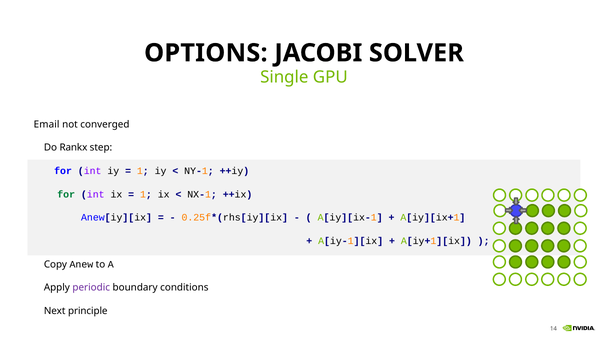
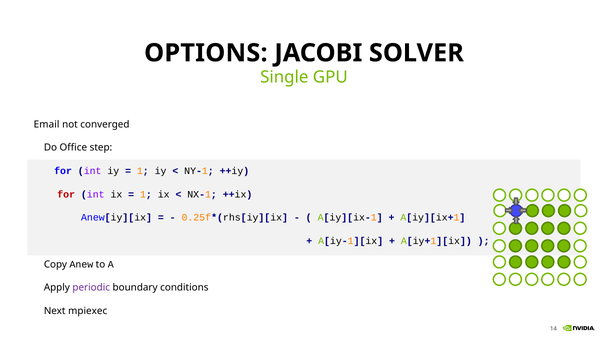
Rankx: Rankx -> Office (73, 148)
for colour: green -> red (66, 194)
principle: principle -> mpiexec (88, 311)
